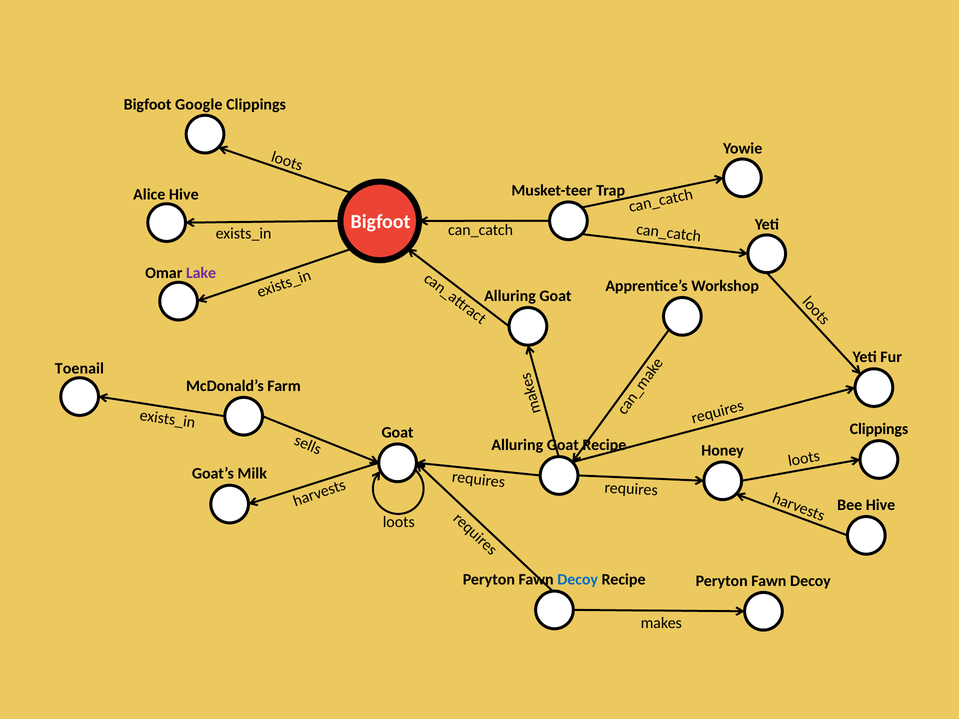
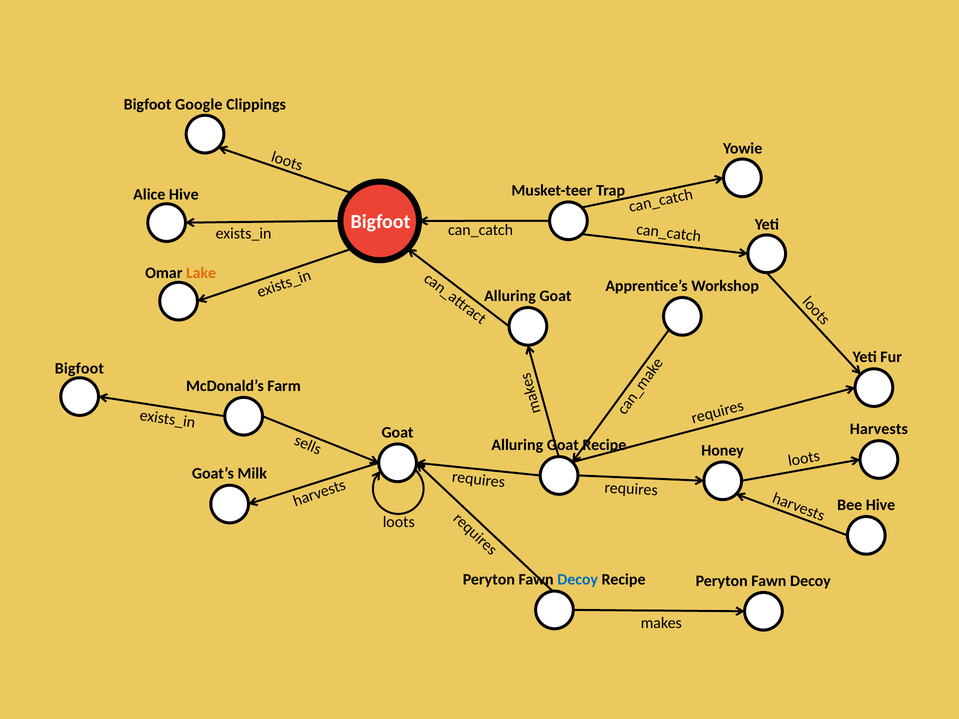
Lake colour: purple -> orange (201, 273)
Toenail: Toenail -> Bigfoot (79, 369)
Clippings: Clippings -> Harvests (879, 429)
